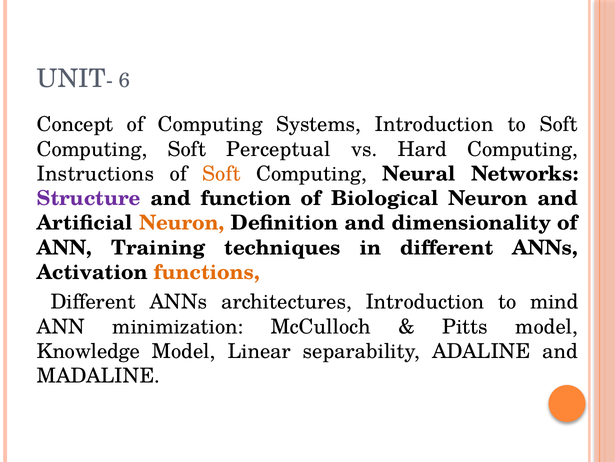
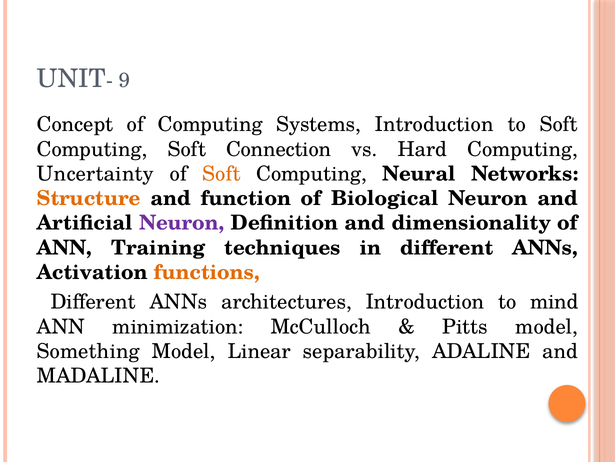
6: 6 -> 9 (124, 80)
Perceptual: Perceptual -> Connection (279, 149)
Instructions: Instructions -> Uncertainty (95, 174)
Structure colour: purple -> orange (89, 198)
Neuron colour: orange -> purple (182, 223)
Knowledge: Knowledge -> Something (88, 351)
